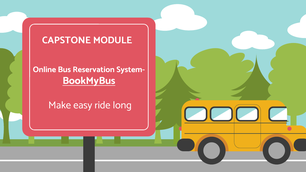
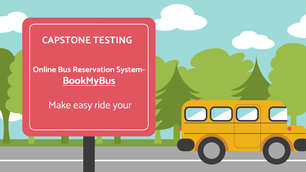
MODULE: MODULE -> TESTING (113, 40)
long: long -> your (122, 105)
